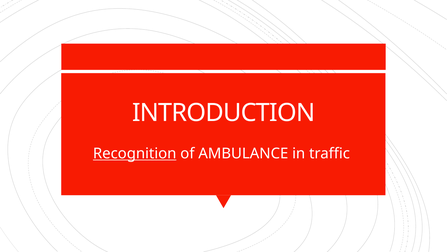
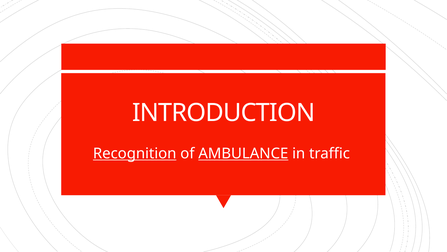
AMBULANCE underline: none -> present (243, 153)
